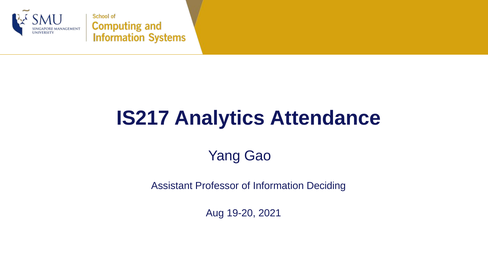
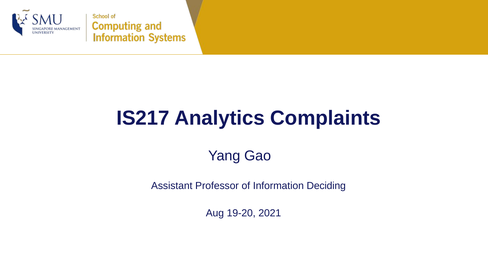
Attendance: Attendance -> Complaints (326, 118)
